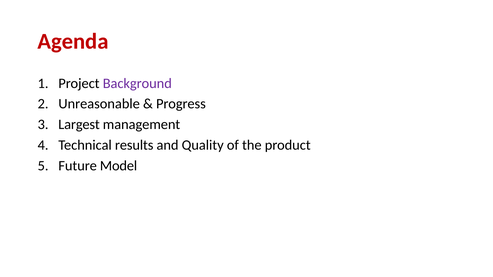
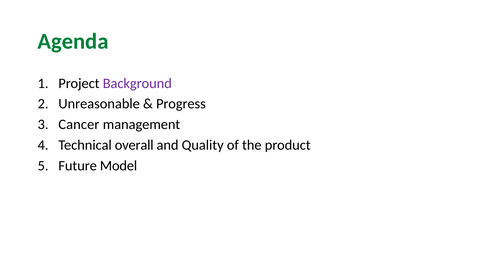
Agenda colour: red -> green (73, 41)
Largest: Largest -> Cancer (79, 125)
results: results -> overall (134, 145)
